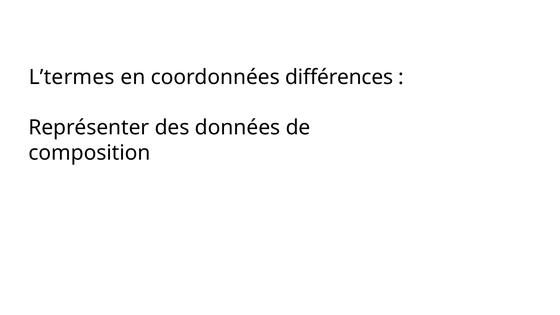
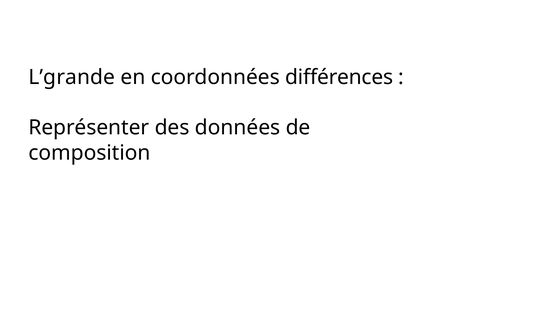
L’termes: L’termes -> L’grande (72, 77)
